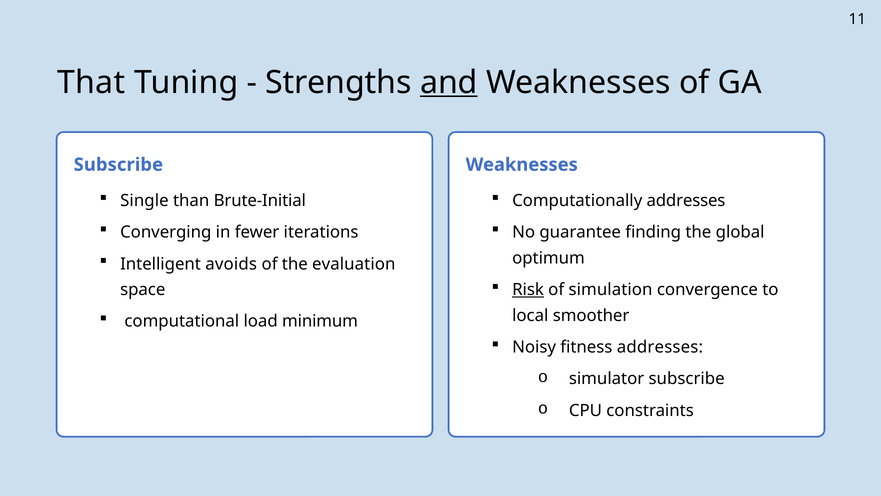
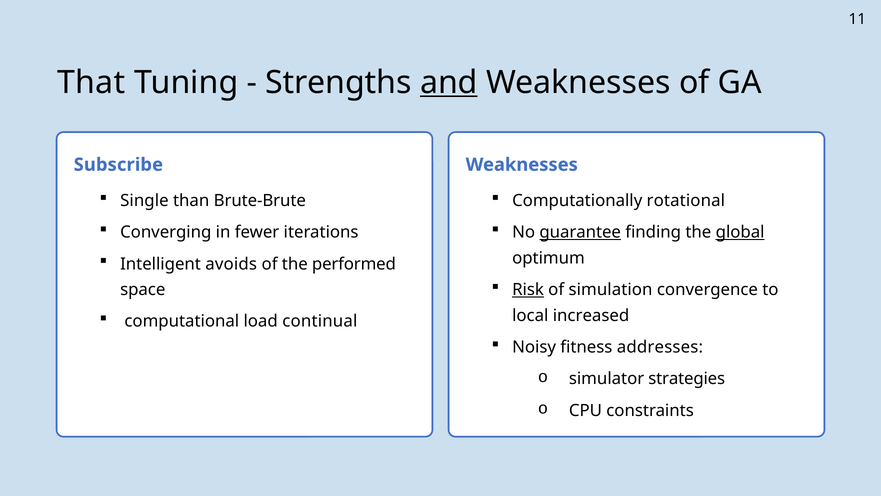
Brute-Initial: Brute-Initial -> Brute-Brute (260, 201)
Computationally addresses: addresses -> rotational (686, 201)
guarantee underline: none -> present (580, 232)
global underline: none -> present (740, 232)
evaluation: evaluation -> performed (354, 264)
smoother: smoother -> increased (591, 315)
minimum: minimum -> continual (320, 321)
simulator subscribe: subscribe -> strategies (687, 379)
